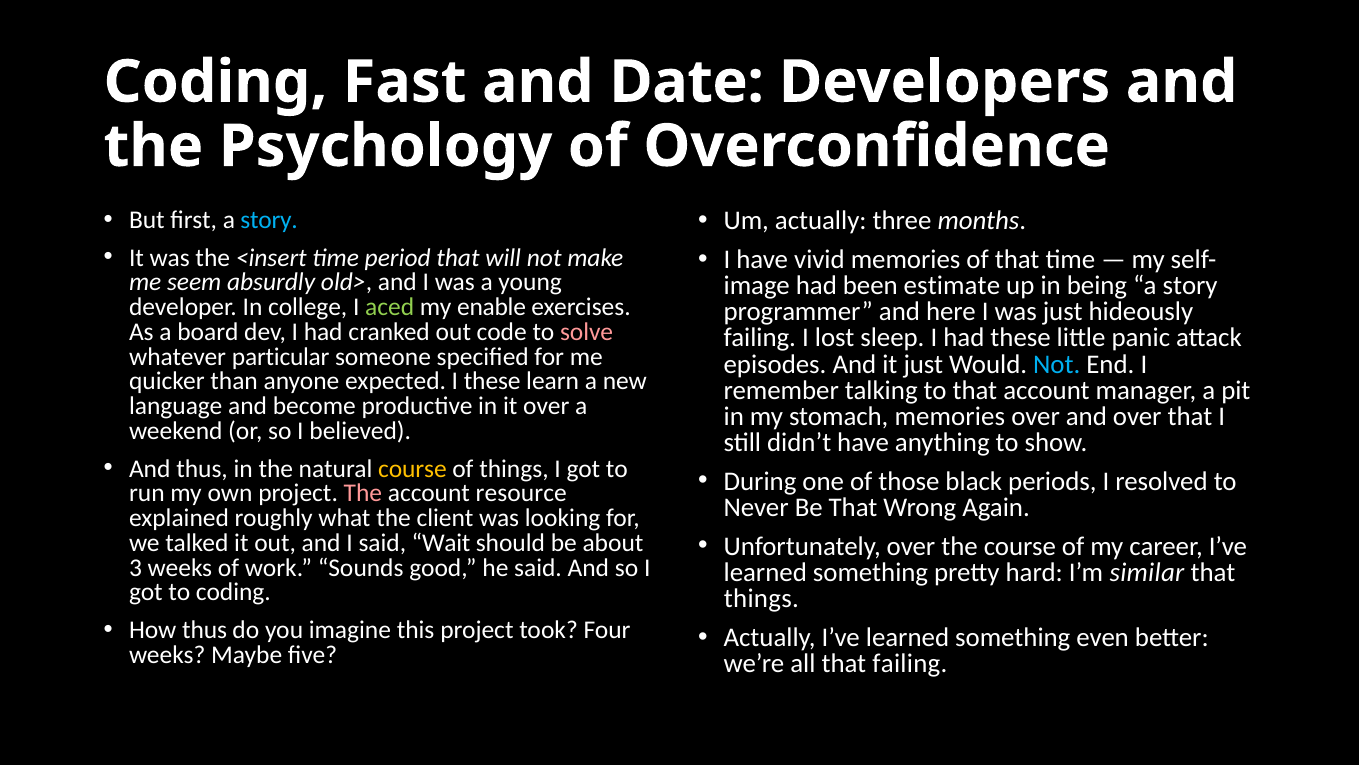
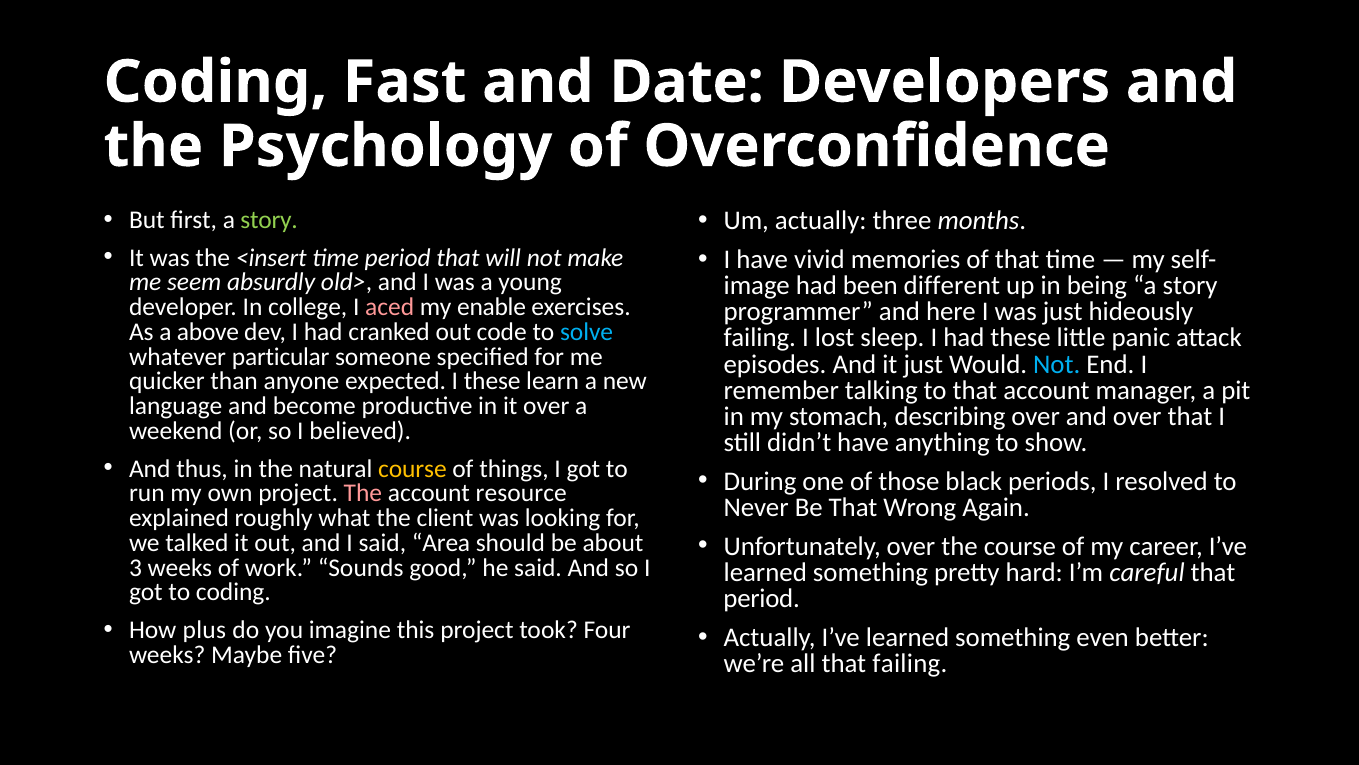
story colour: light blue -> light green (269, 220)
estimate: estimate -> different (952, 286)
aced colour: light green -> pink (390, 307)
board: board -> above (208, 332)
solve colour: pink -> light blue (587, 332)
stomach memories: memories -> describing (950, 416)
Wait: Wait -> Area (441, 543)
similar: similar -> careful (1147, 572)
things: things -> period (762, 598)
How thus: thus -> plus (204, 630)
